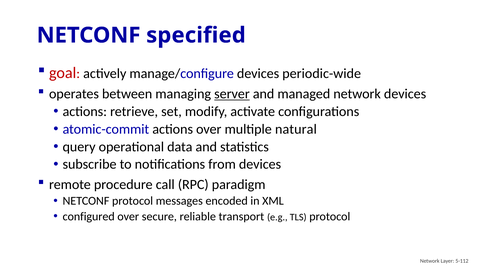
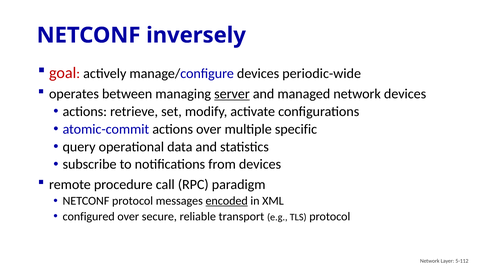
specified: specified -> inversely (196, 35)
natural: natural -> specific (296, 129)
encoded underline: none -> present (227, 201)
